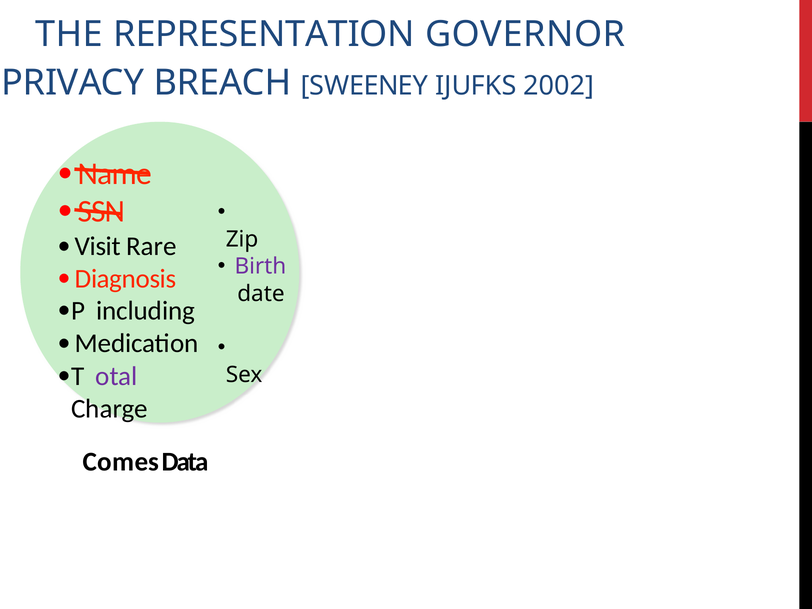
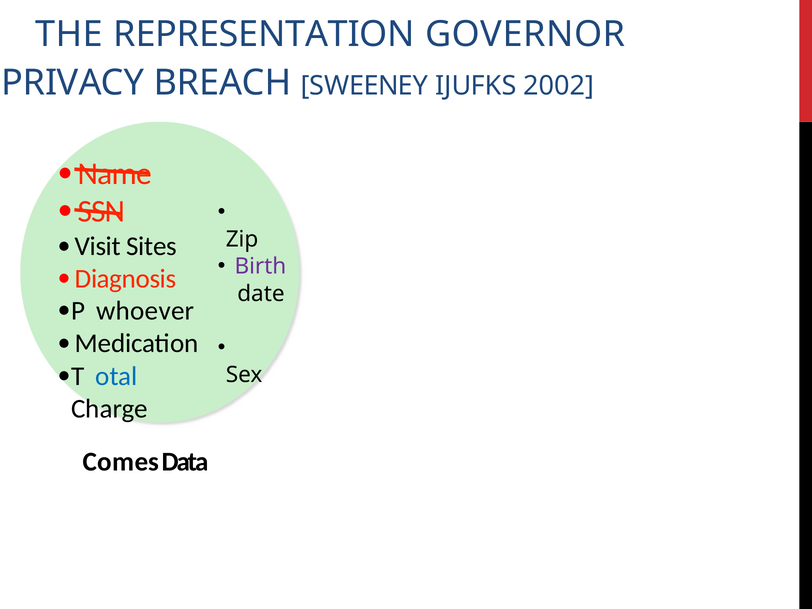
Rare: Rare -> Sites (152, 247)
including: including -> whoever (145, 311)
otal colour: purple -> blue (116, 376)
